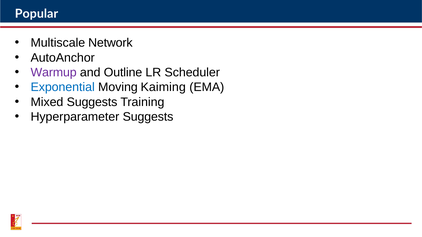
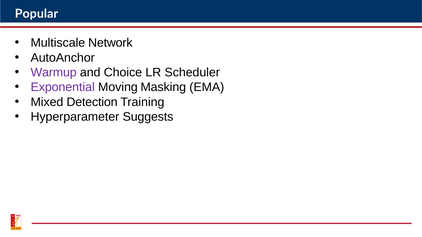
Outline: Outline -> Choice (123, 73)
Exponential colour: blue -> purple (63, 87)
Kaiming: Kaiming -> Masking (163, 87)
Mixed Suggests: Suggests -> Detection (92, 102)
